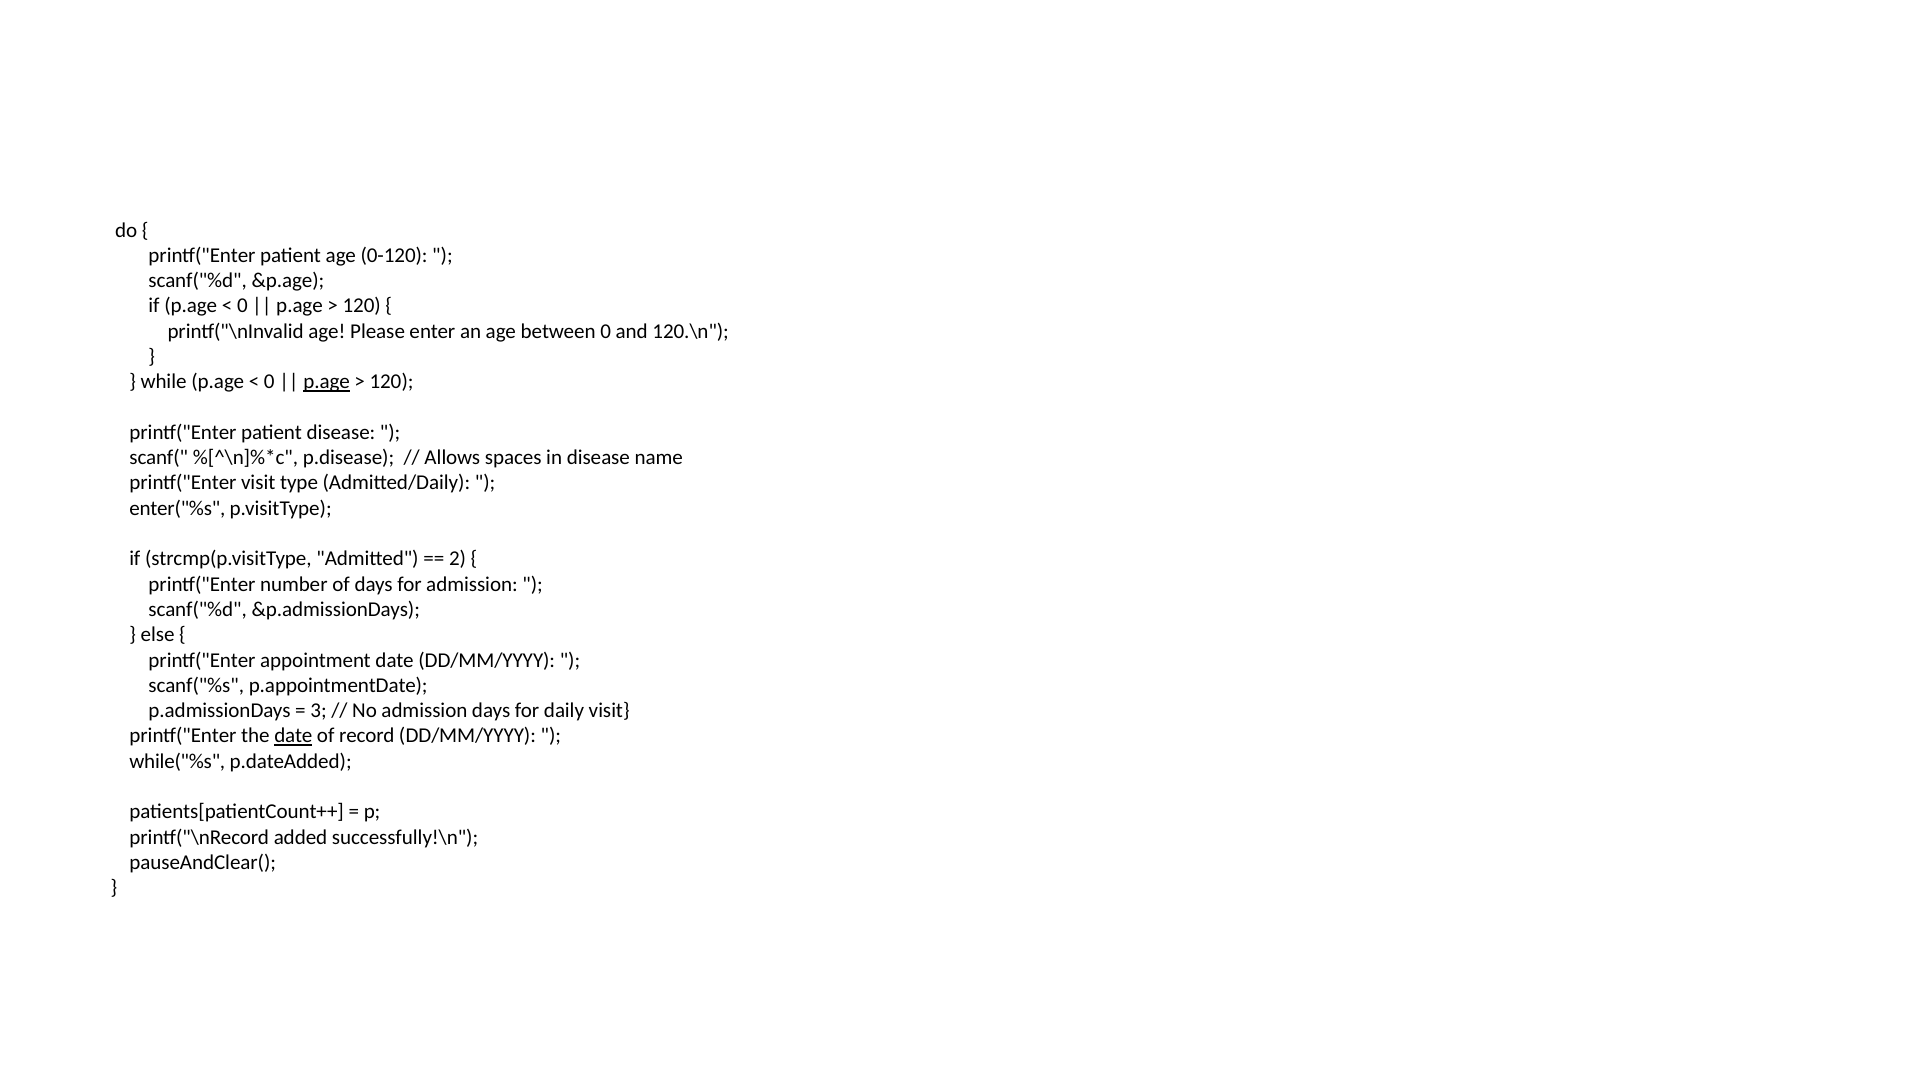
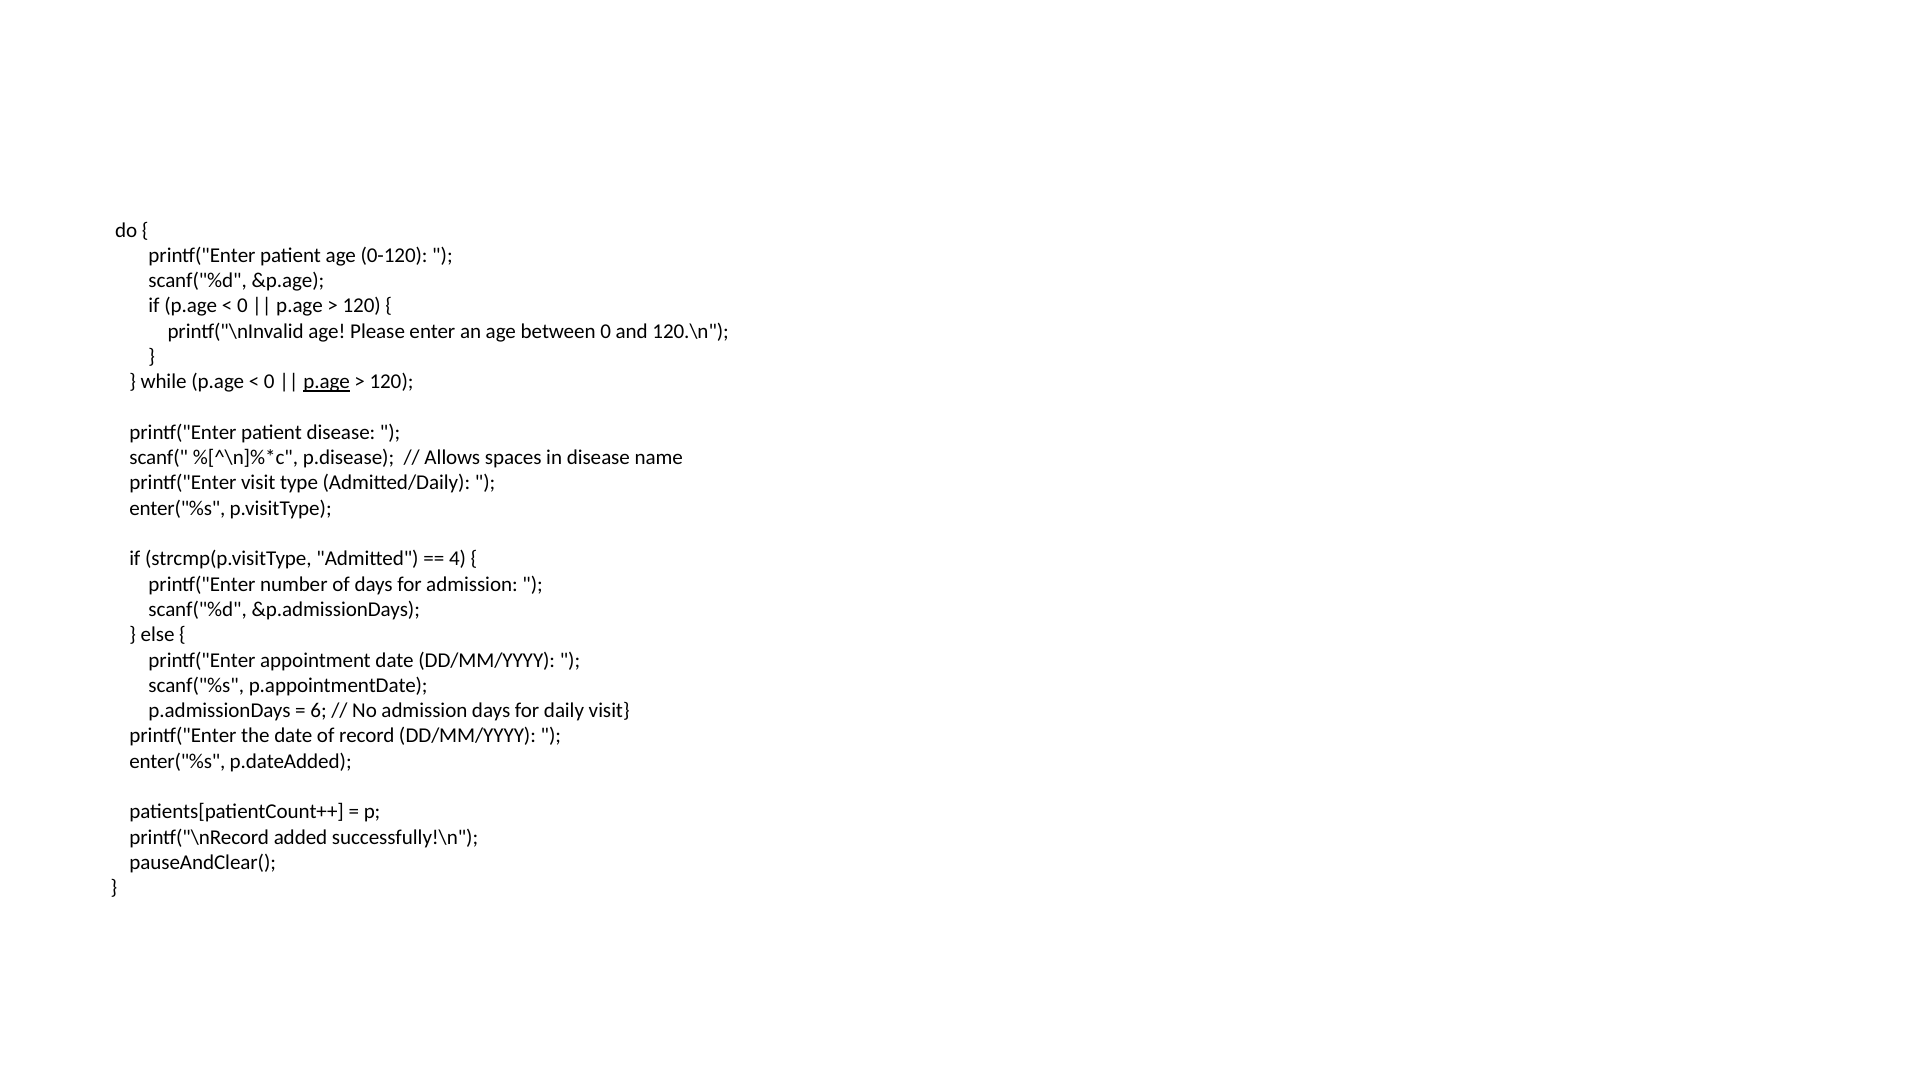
2: 2 -> 4 (458, 559)
3: 3 -> 6 (318, 711)
date underline: present -> none (293, 736)
while("%s: while("%s -> enter("%s (177, 761)
